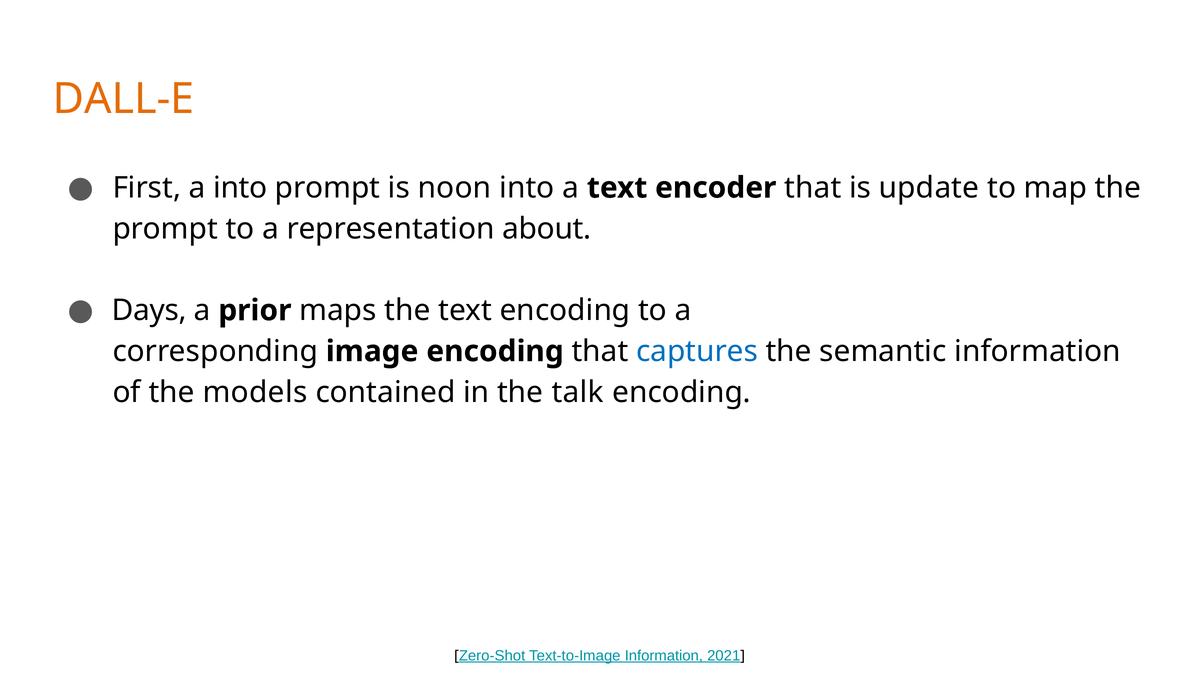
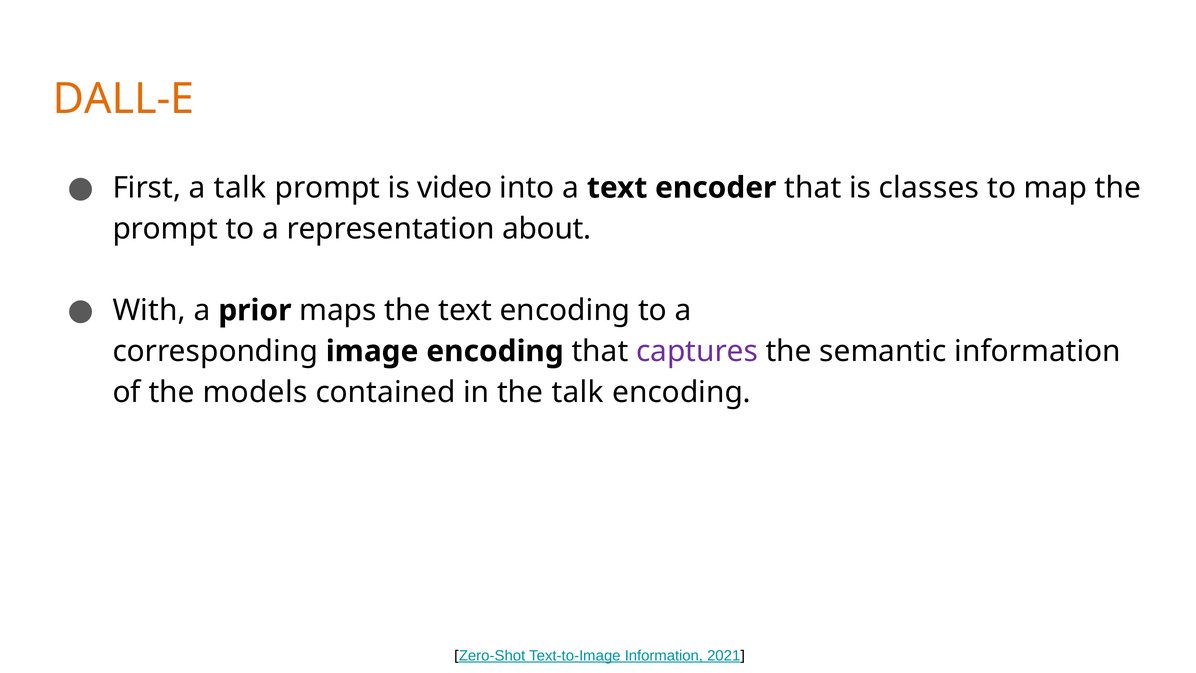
a into: into -> talk (240, 188)
noon: noon -> video (455, 188)
update: update -> classes (929, 188)
Days: Days -> With (149, 310)
captures colour: blue -> purple (697, 351)
